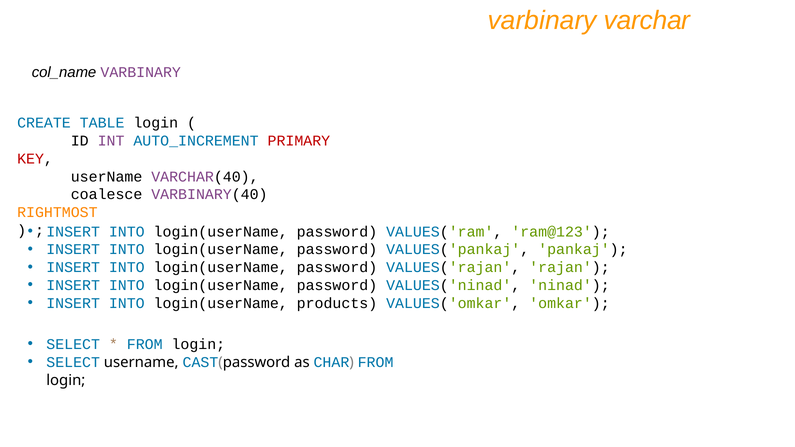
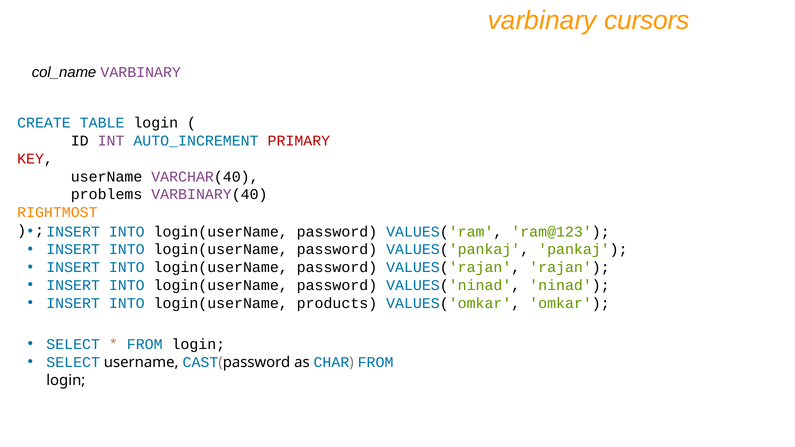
varchar: varchar -> cursors (647, 21)
coalesce: coalesce -> problems (107, 195)
